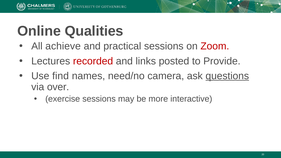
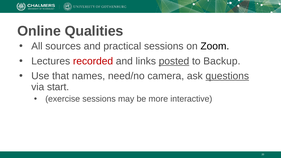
achieve: achieve -> sources (63, 46)
Zoom colour: red -> black (215, 46)
posted underline: none -> present (174, 61)
Provide: Provide -> Backup (222, 61)
find: find -> that (61, 76)
over: over -> start (58, 87)
